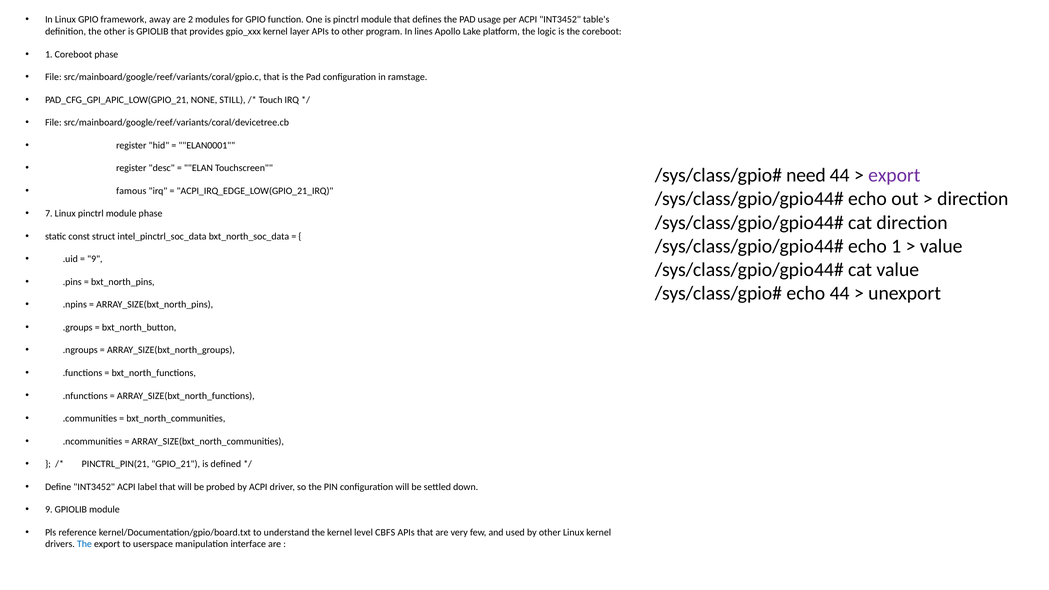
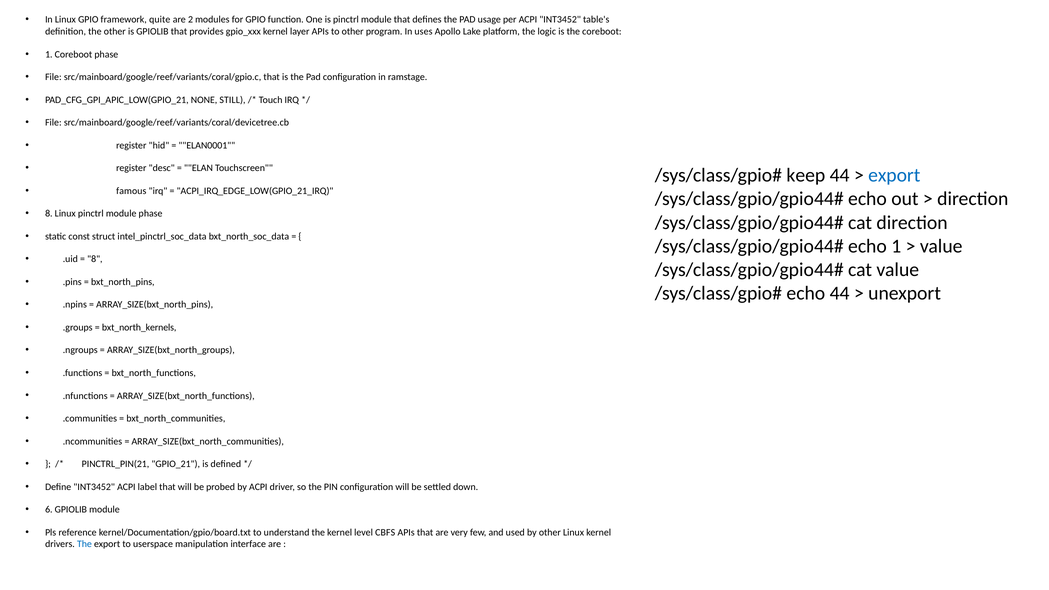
away: away -> quite (160, 20)
lines: lines -> uses (423, 32)
need: need -> keep (806, 175)
export colour: purple -> blue (894, 175)
7: 7 -> 8 (49, 214)
9: 9 -> 8 (95, 259)
bxt_north_button: bxt_north_button -> bxt_north_kernels (139, 327)
9: 9 -> 6 (49, 510)
